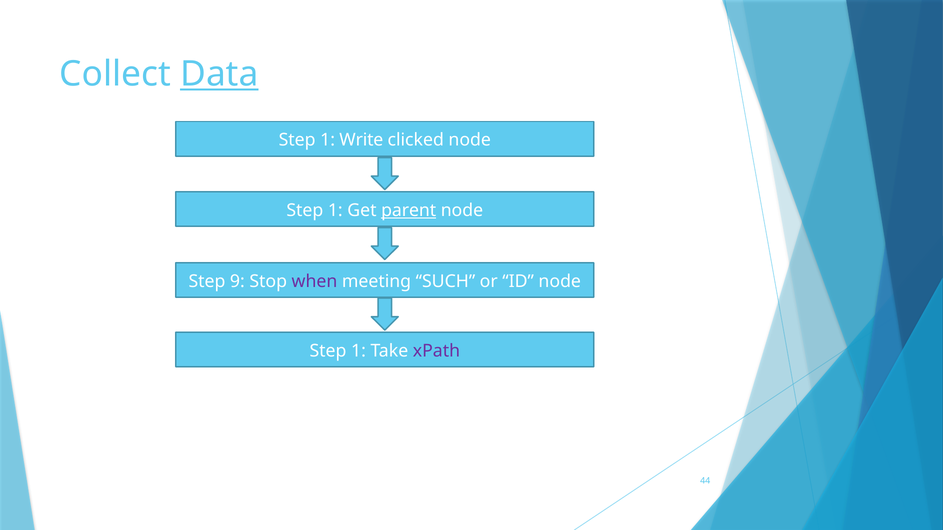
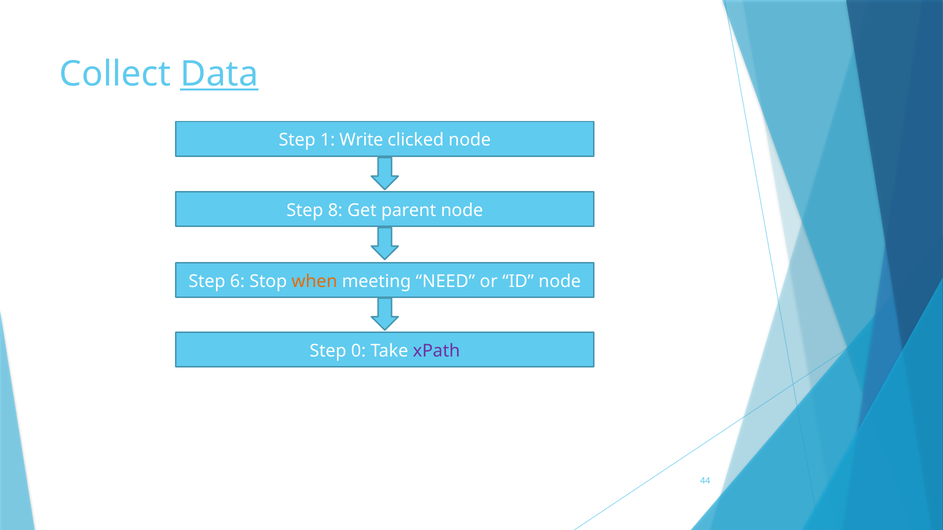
1: 1 -> 8 (335, 211)
parent underline: present -> none (409, 211)
9: 9 -> 6 (237, 282)
when colour: purple -> orange (314, 282)
SUCH: SUCH -> NEED (445, 282)
1: 1 -> 0 (358, 351)
